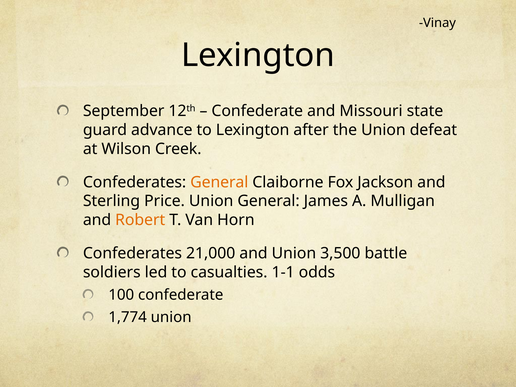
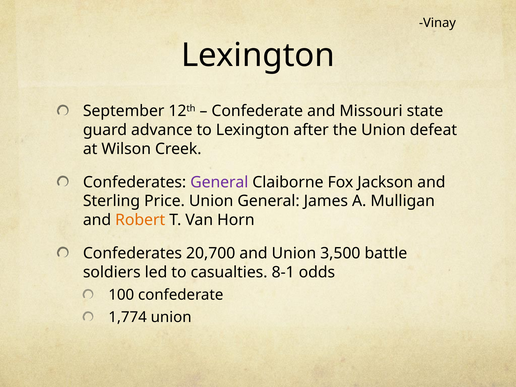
General colour: orange -> purple (219, 182)
21,000: 21,000 -> 20,700 (211, 253)
1-1: 1-1 -> 8-1 (283, 272)
